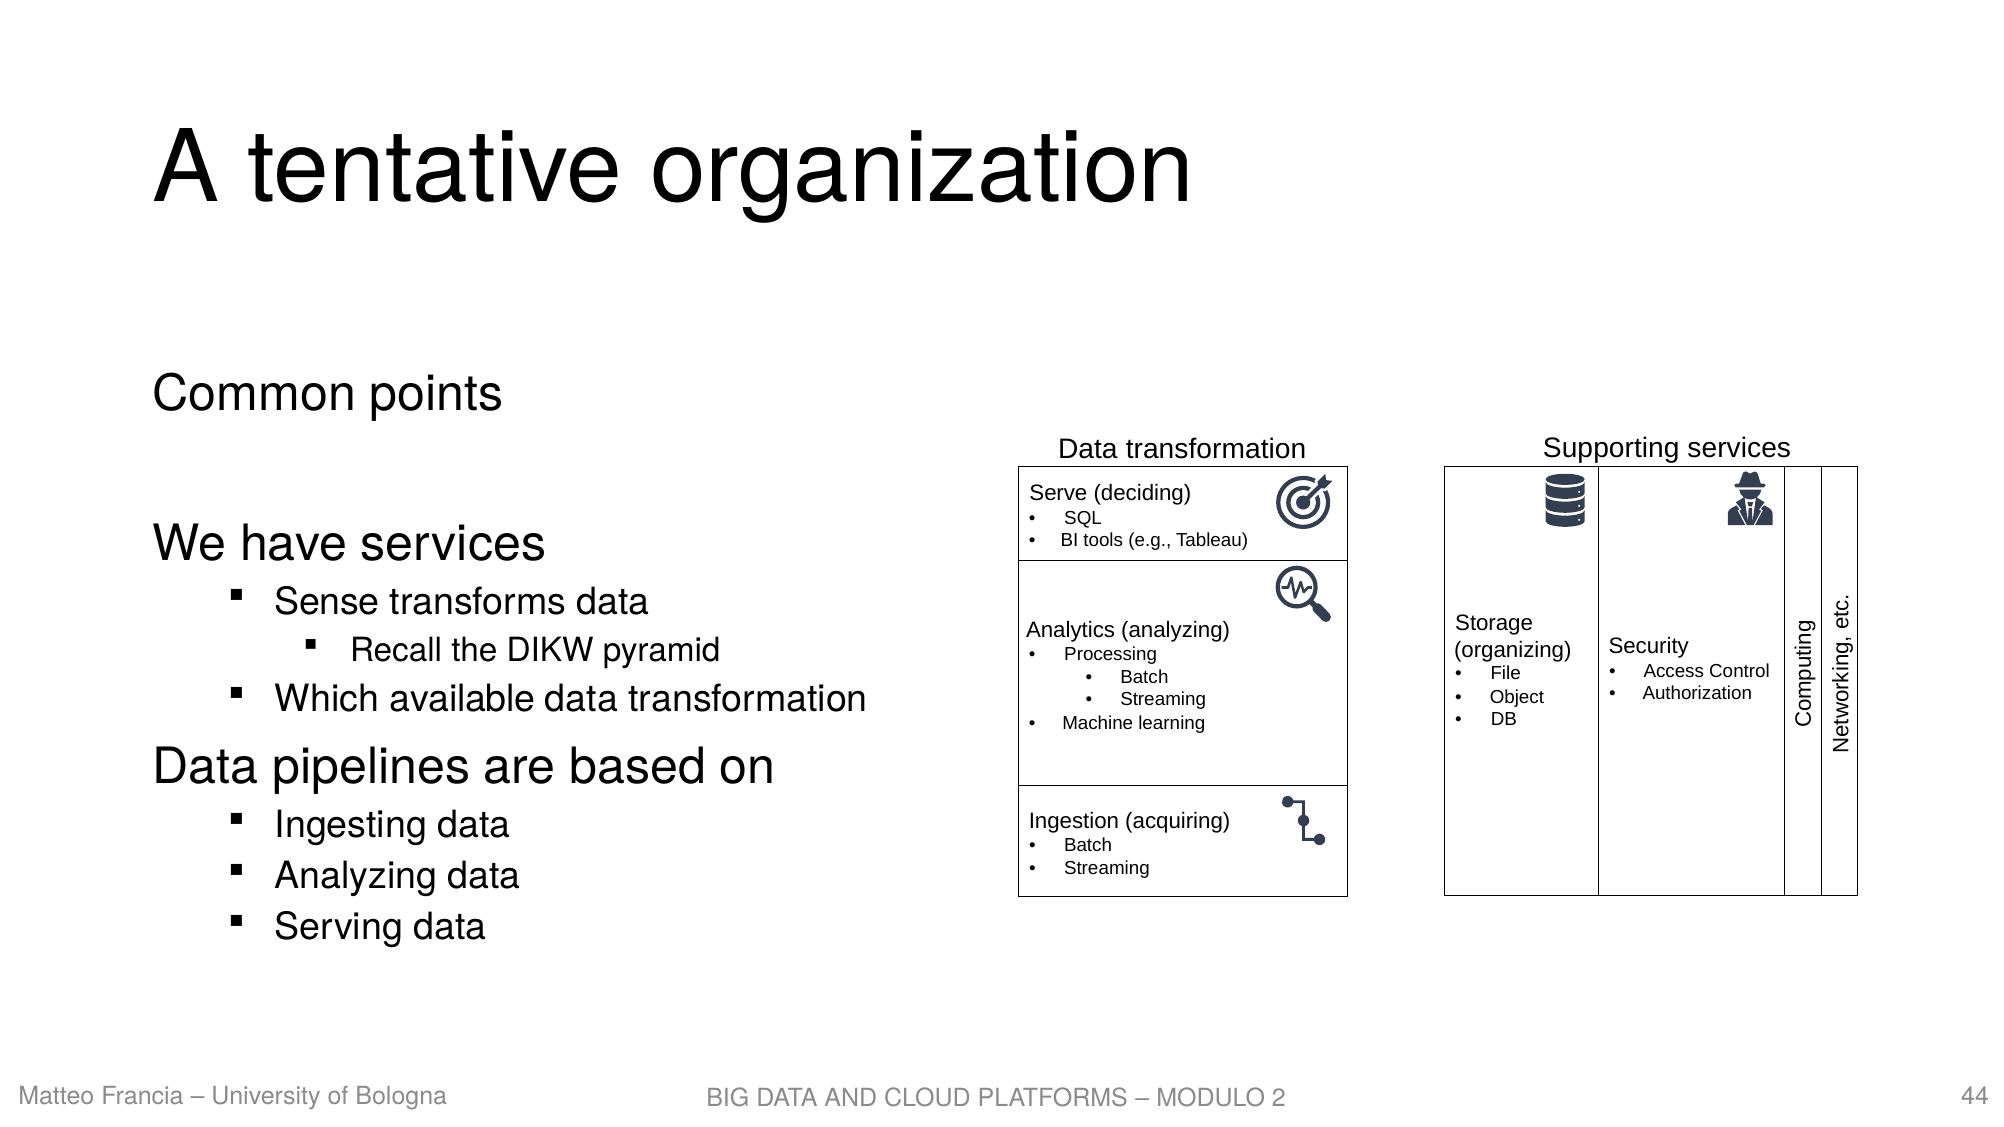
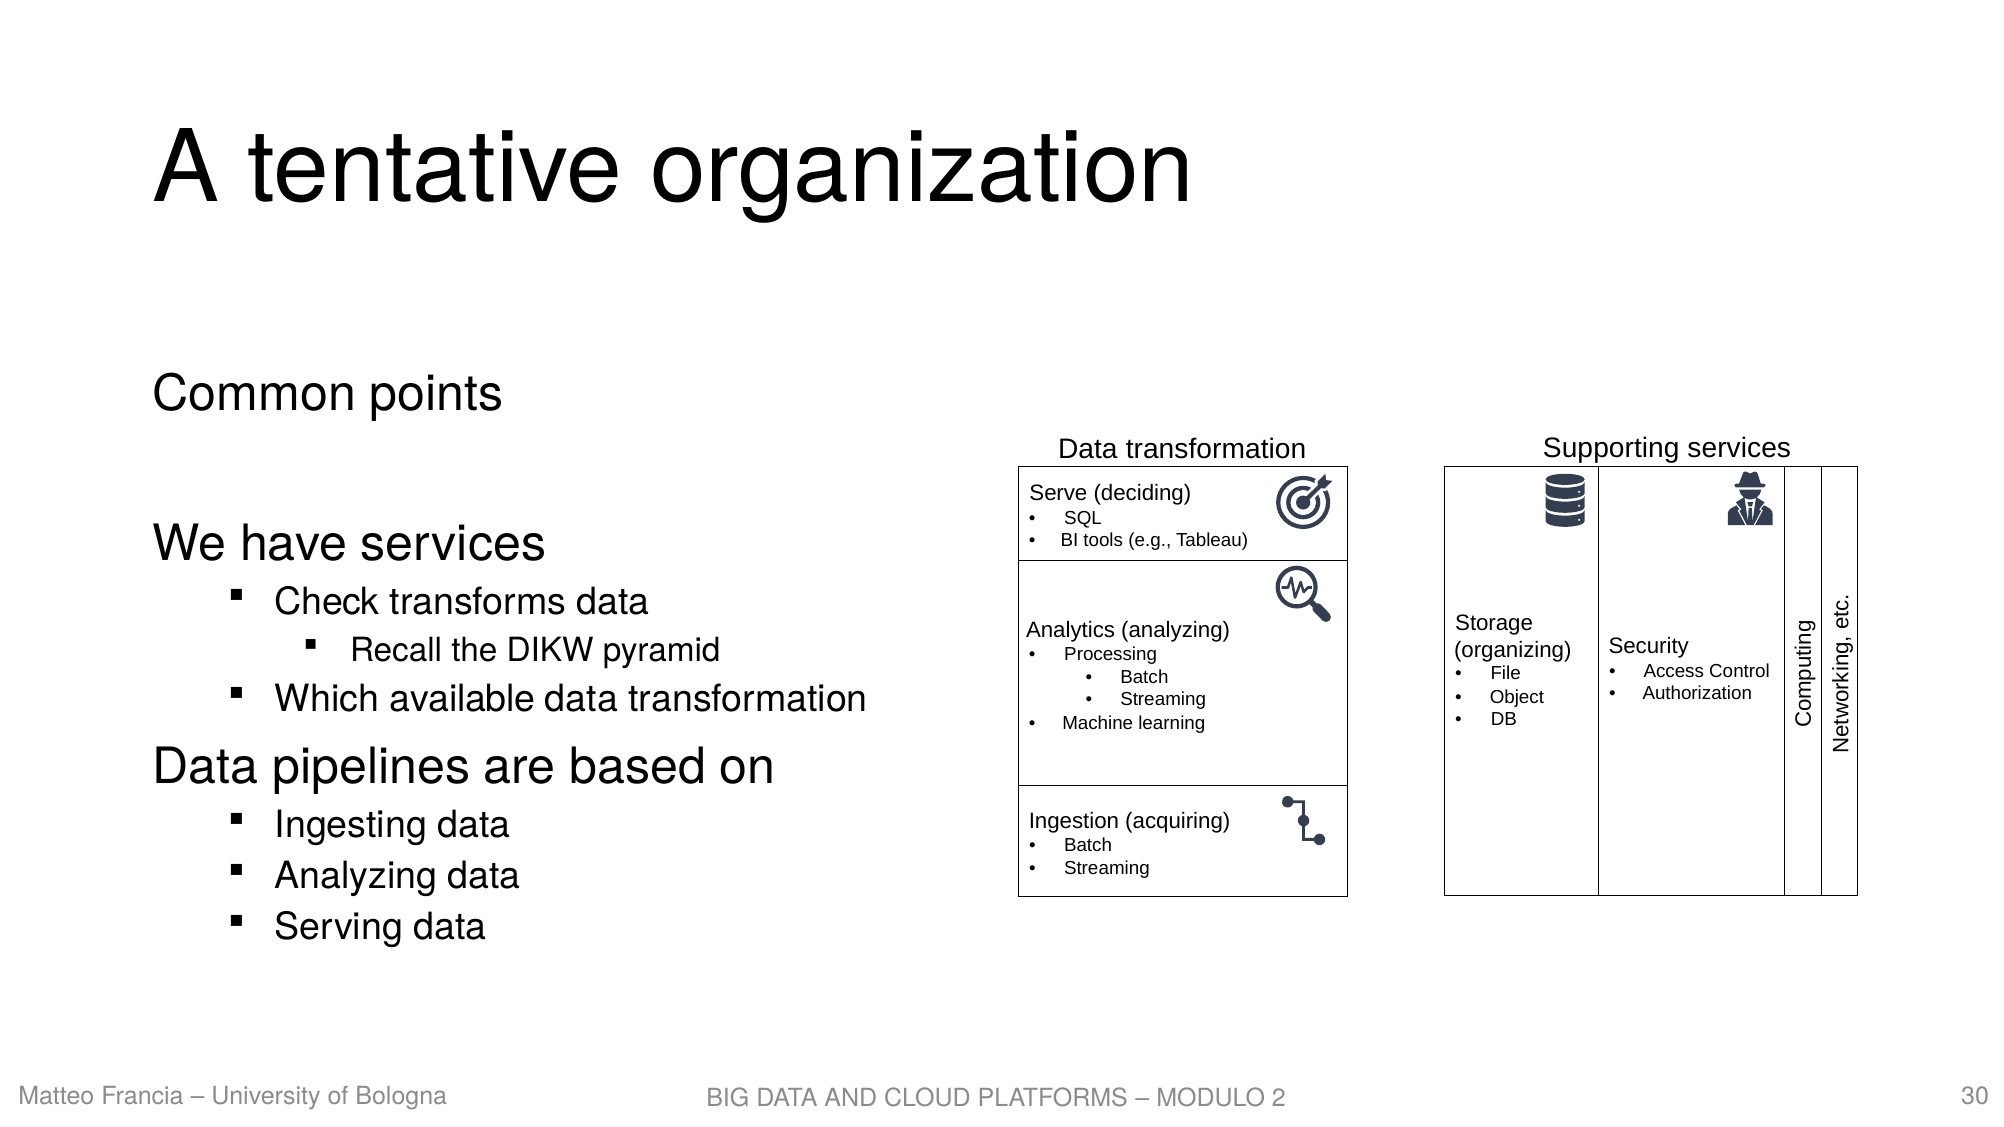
Sense: Sense -> Check (327, 602)
44: 44 -> 30 (1975, 1096)
